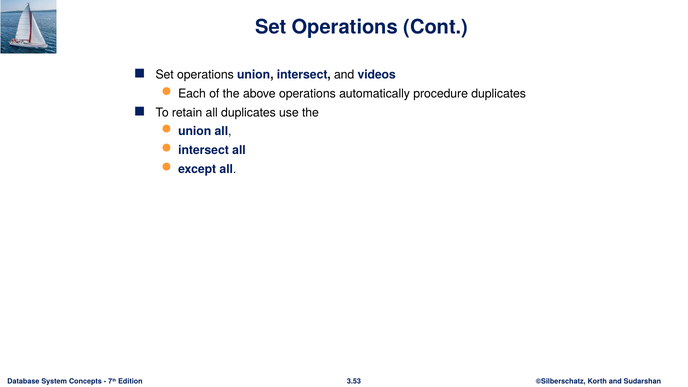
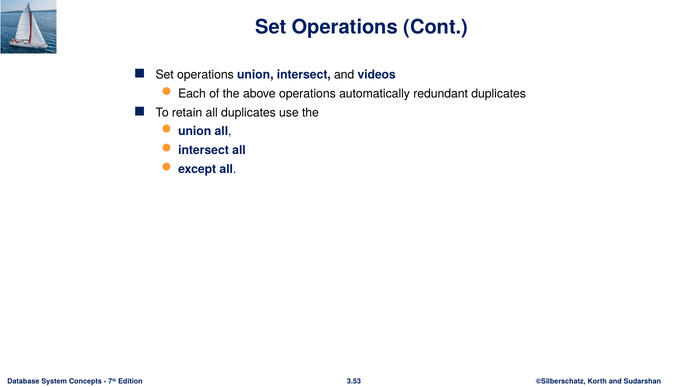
procedure: procedure -> redundant (441, 94)
